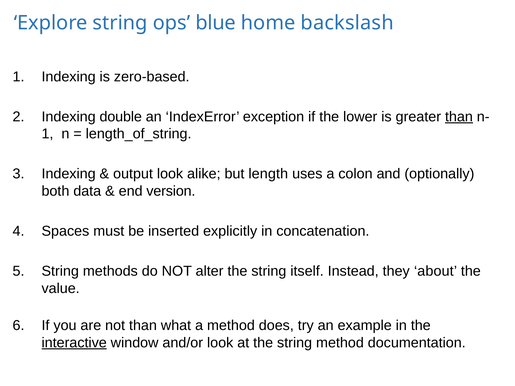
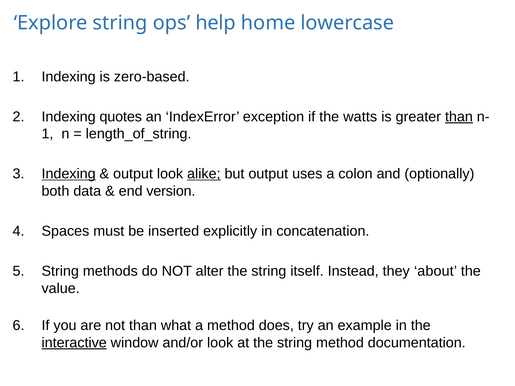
blue: blue -> help (216, 23)
backslash: backslash -> lowercase (347, 23)
double: double -> quotes (121, 117)
lower: lower -> watts (360, 117)
Indexing underline: none -> present (69, 174)
alike underline: none -> present (204, 174)
but length: length -> output (268, 174)
